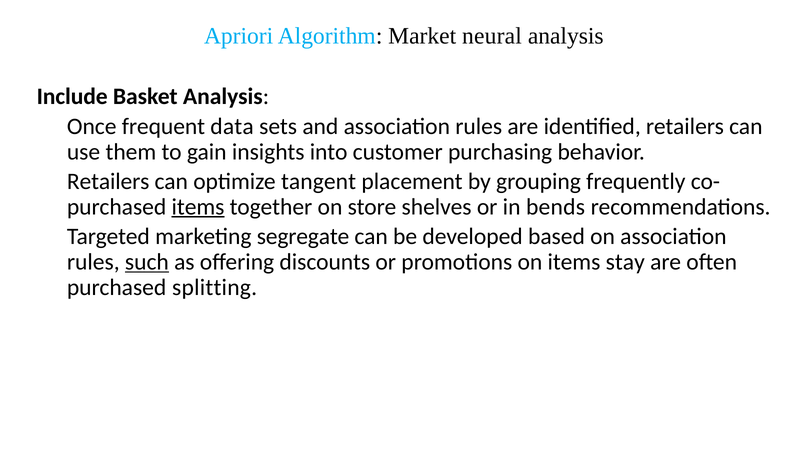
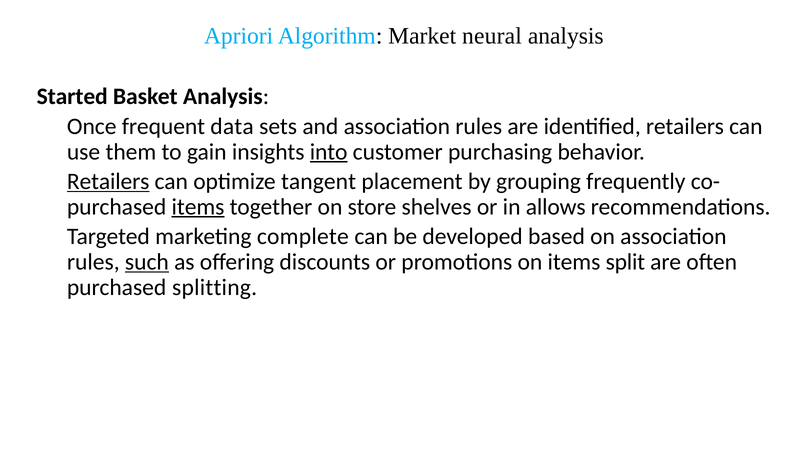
Include: Include -> Started (72, 97)
into underline: none -> present (329, 152)
Retailers underline: none -> present (108, 182)
bends: bends -> allows (556, 207)
segregate: segregate -> complete (303, 237)
stay: stay -> split (625, 262)
